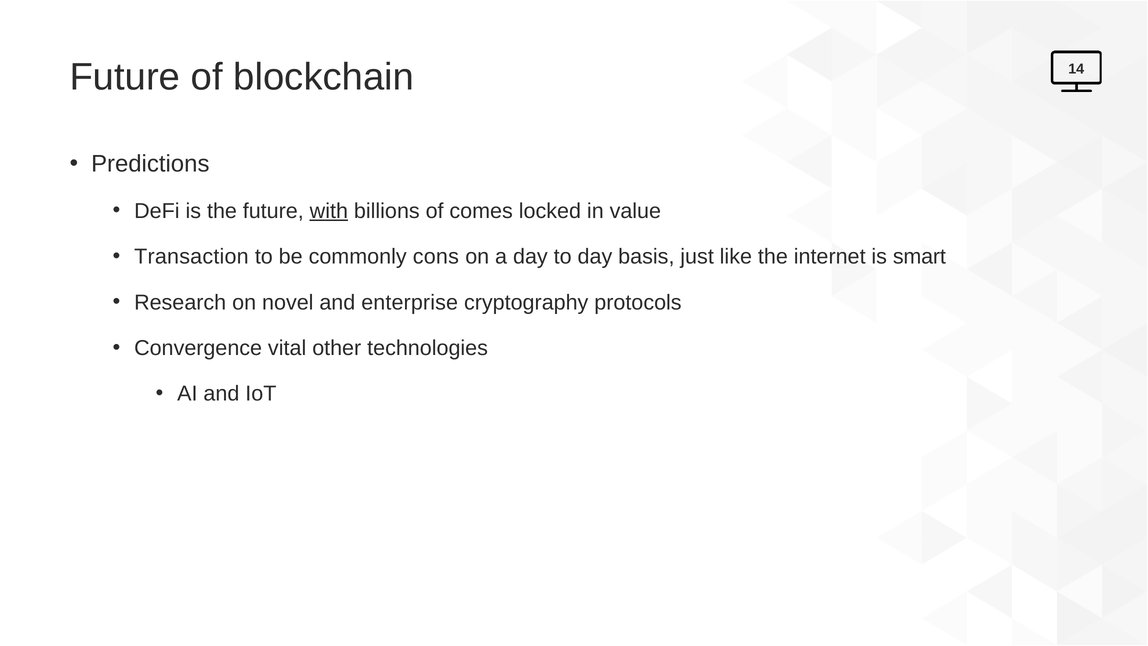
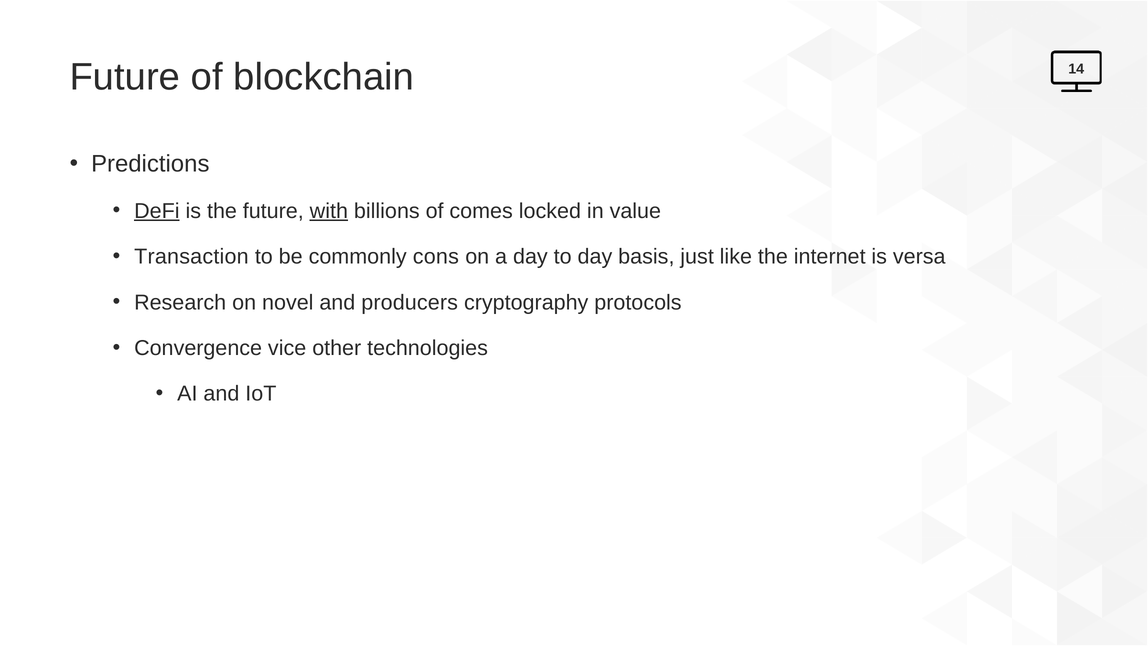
DeFi underline: none -> present (157, 211)
smart: smart -> versa (919, 257)
enterprise: enterprise -> producers (410, 302)
vital: vital -> vice (287, 348)
